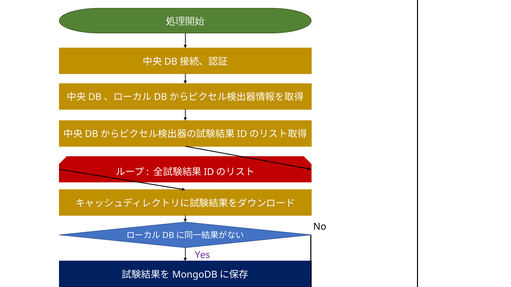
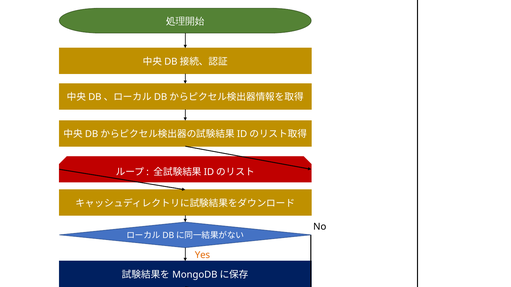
Yes colour: purple -> orange (202, 256)
